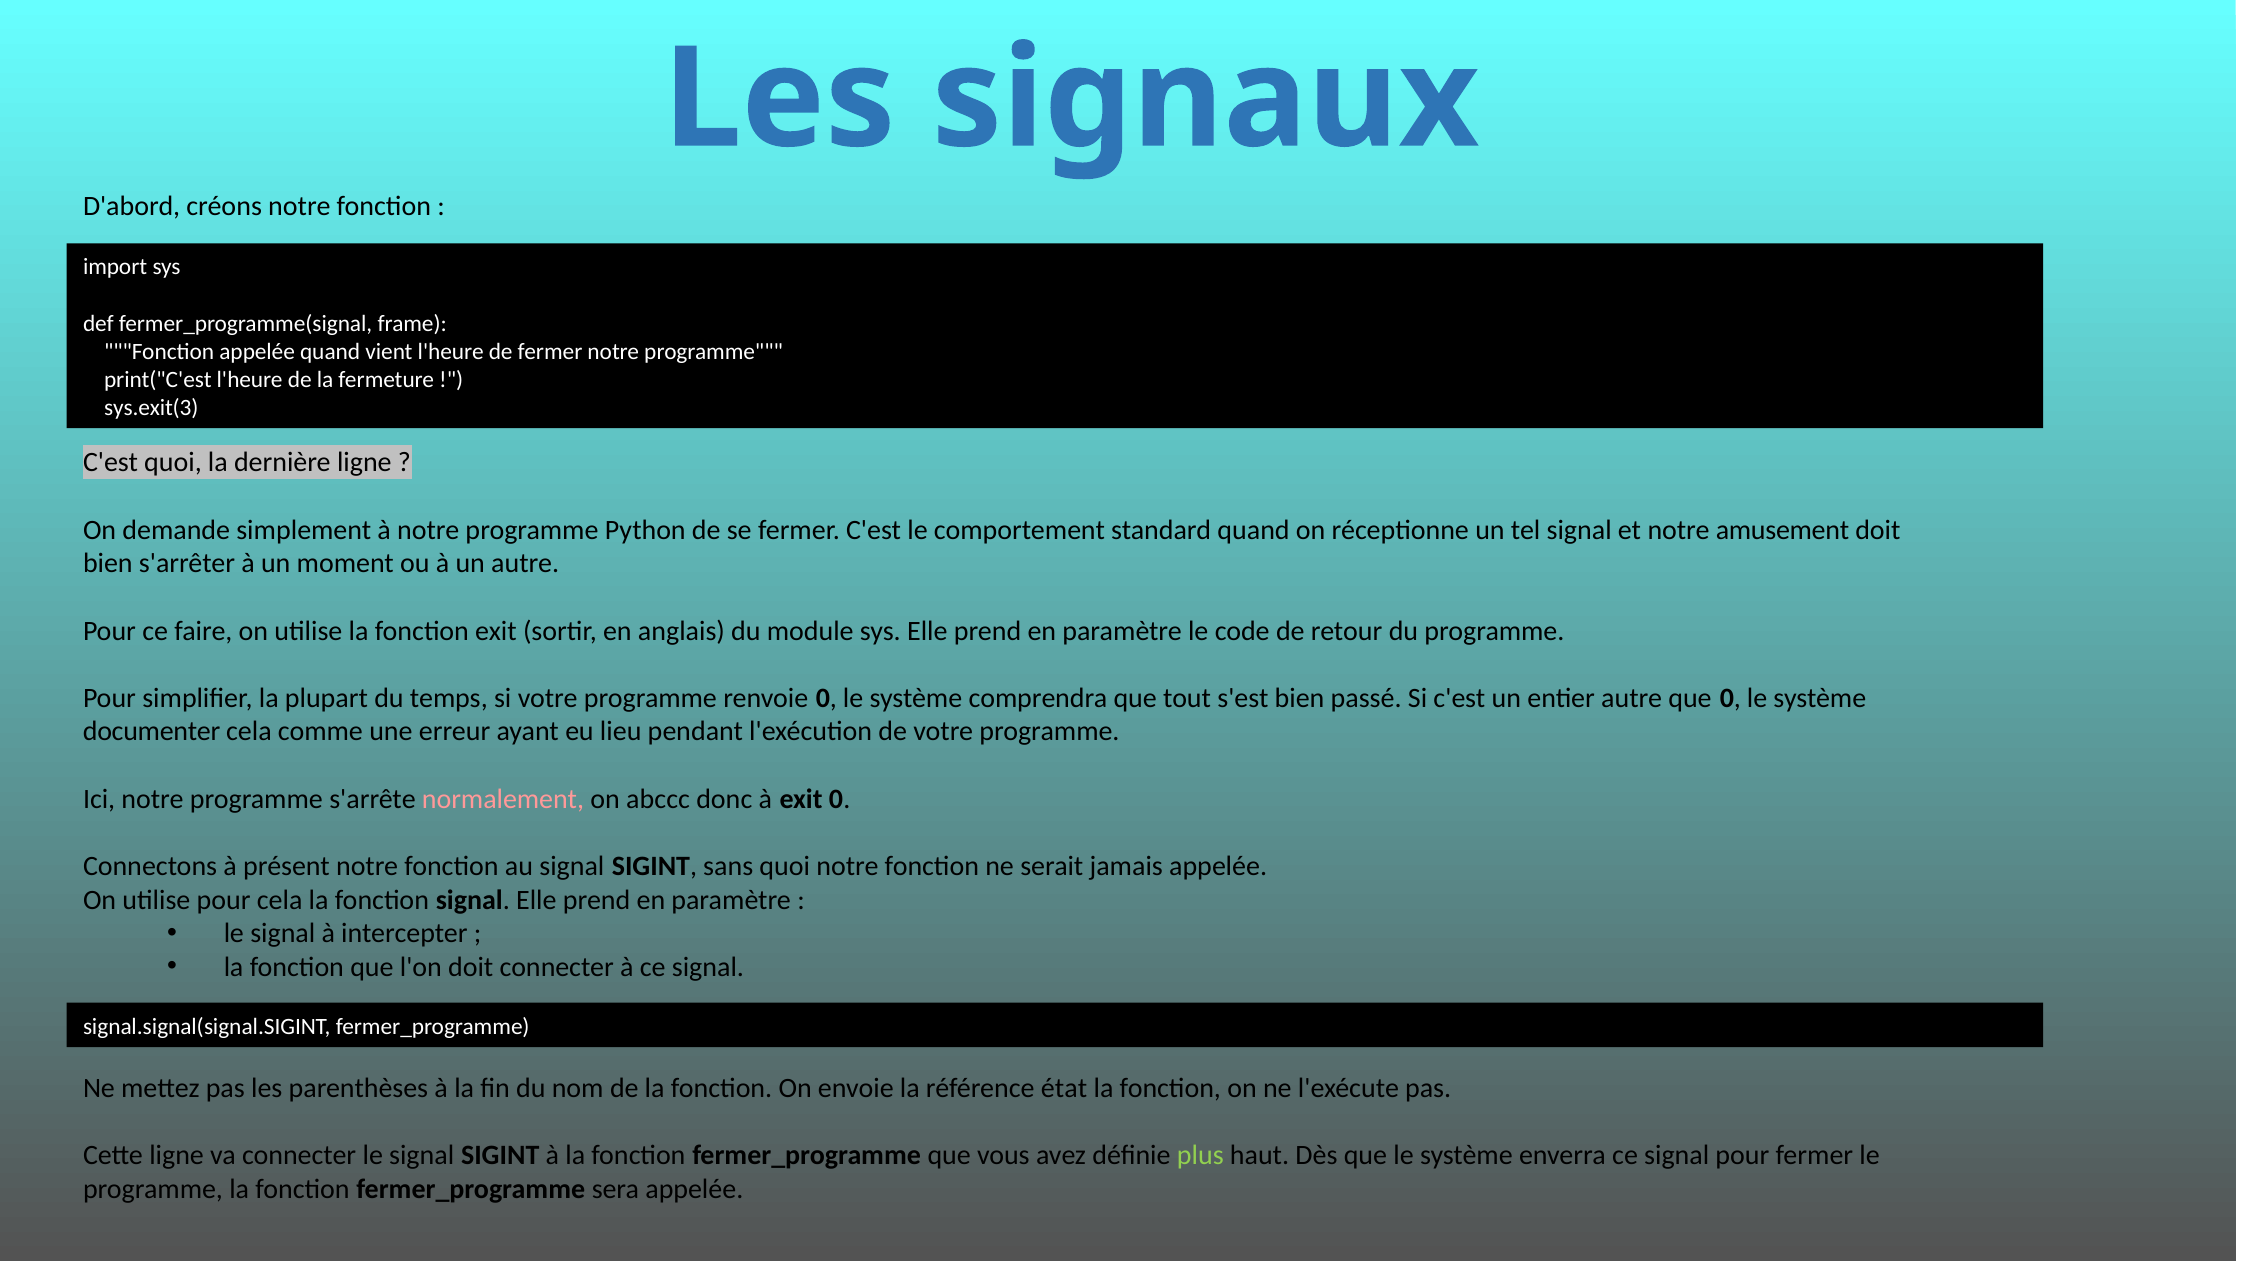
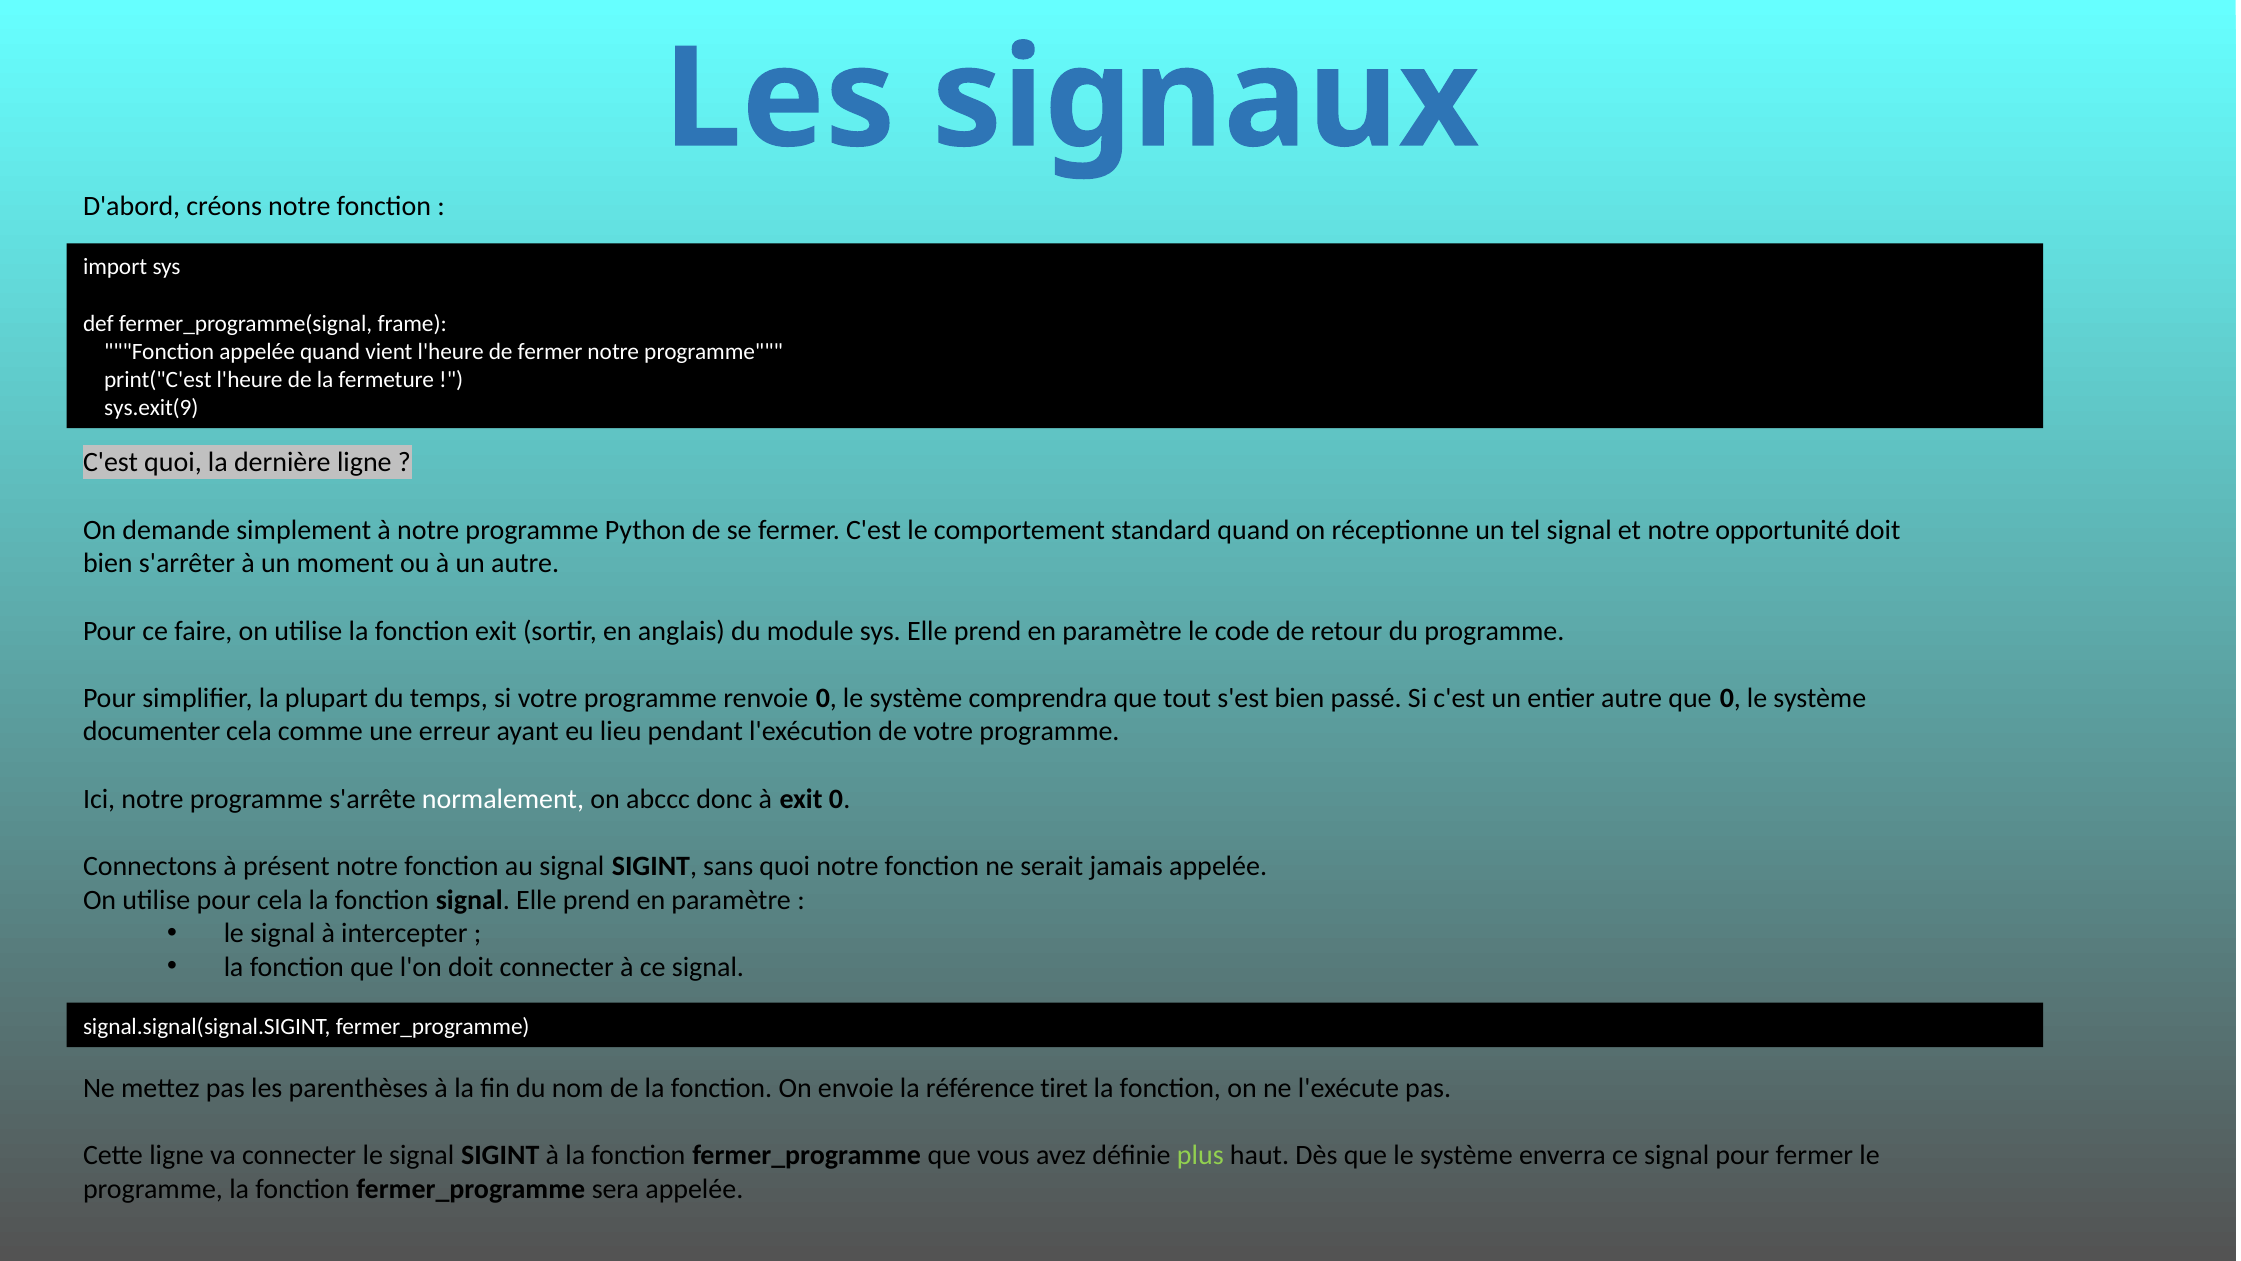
sys.exit(3: sys.exit(3 -> sys.exit(9 (151, 407)
amusement: amusement -> opportunité (1782, 530)
normalement colour: pink -> white (503, 799)
état: état -> tiret (1064, 1088)
